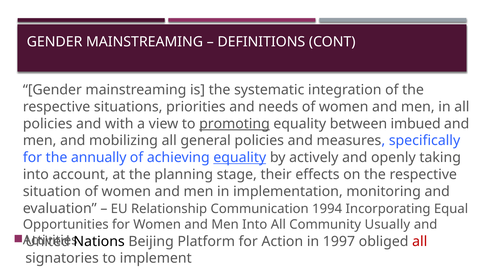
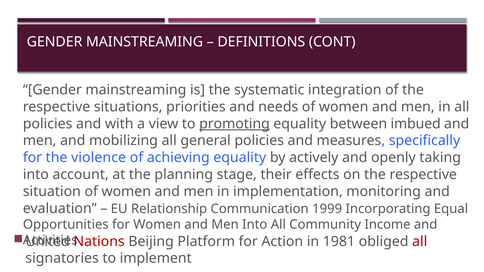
annually: annually -> violence (99, 158)
equality underline: present -> none (240, 158)
1994: 1994 -> 1999 (327, 209)
Usually: Usually -> Income (387, 225)
Nations colour: black -> red (99, 242)
1997: 1997 -> 1981 (339, 242)
